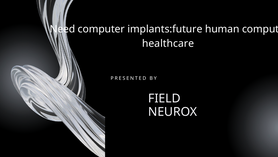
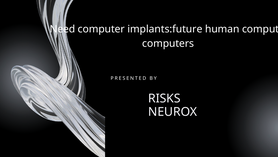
healthcare: healthcare -> computers (168, 43)
FIELD: FIELD -> RISKS (164, 98)
